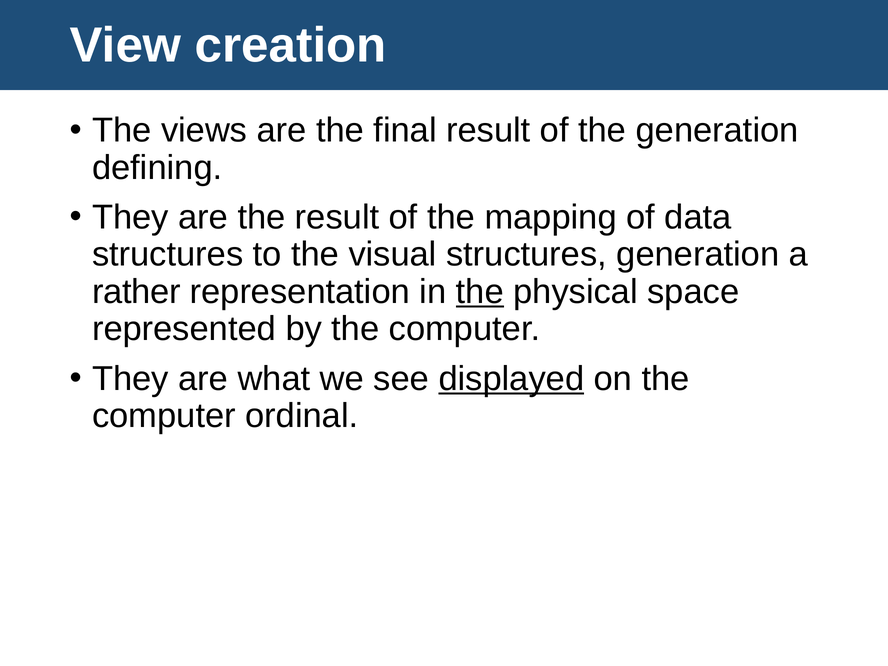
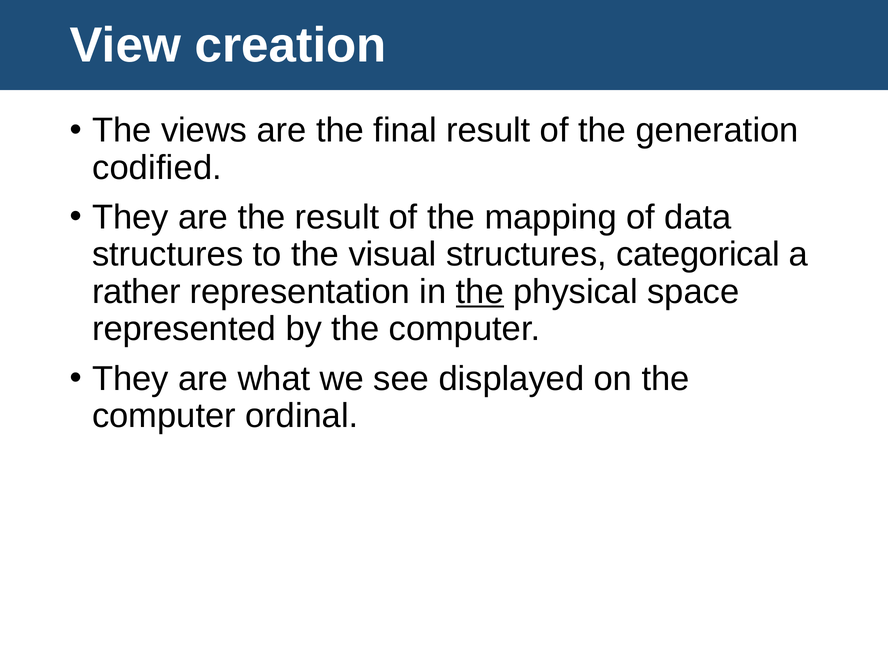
defining: defining -> codified (157, 168)
structures generation: generation -> categorical (698, 255)
displayed underline: present -> none (511, 379)
